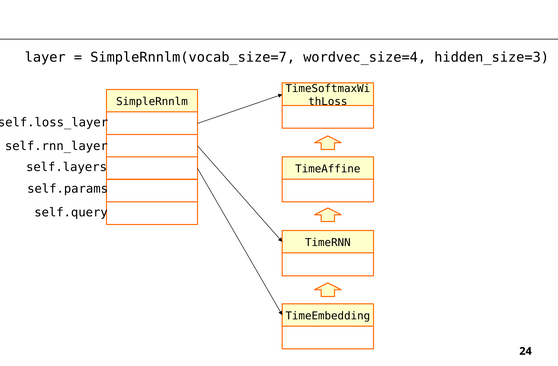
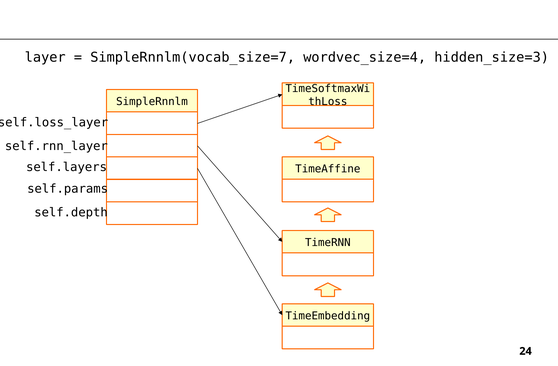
self.query: self.query -> self.depth (71, 213)
